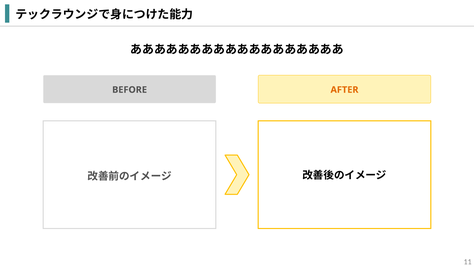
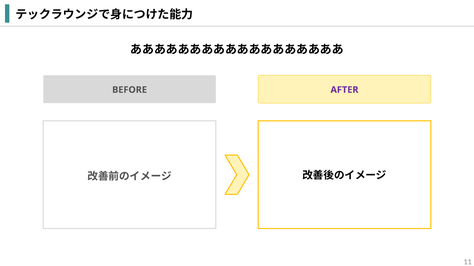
AFTER colour: orange -> purple (344, 90)
